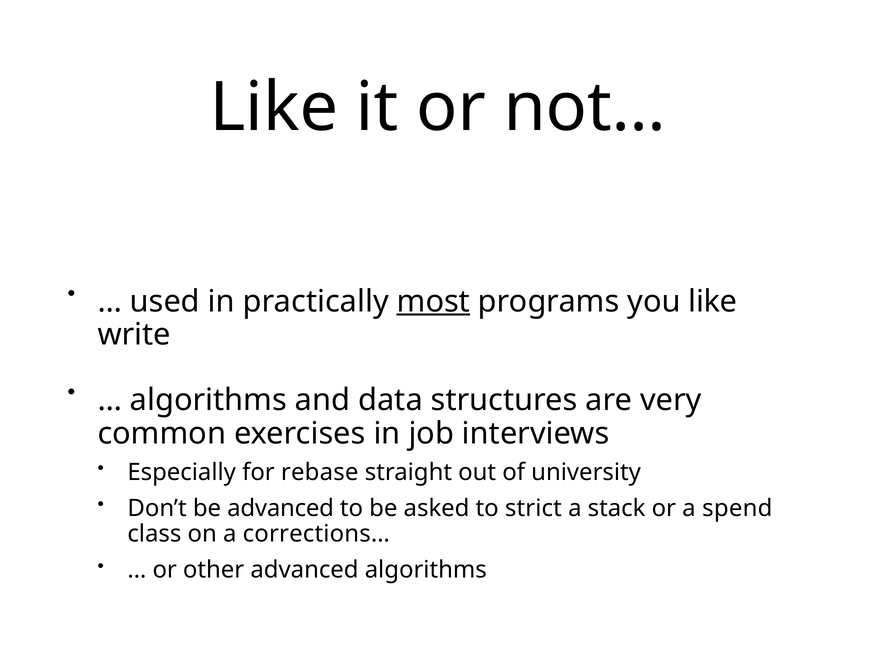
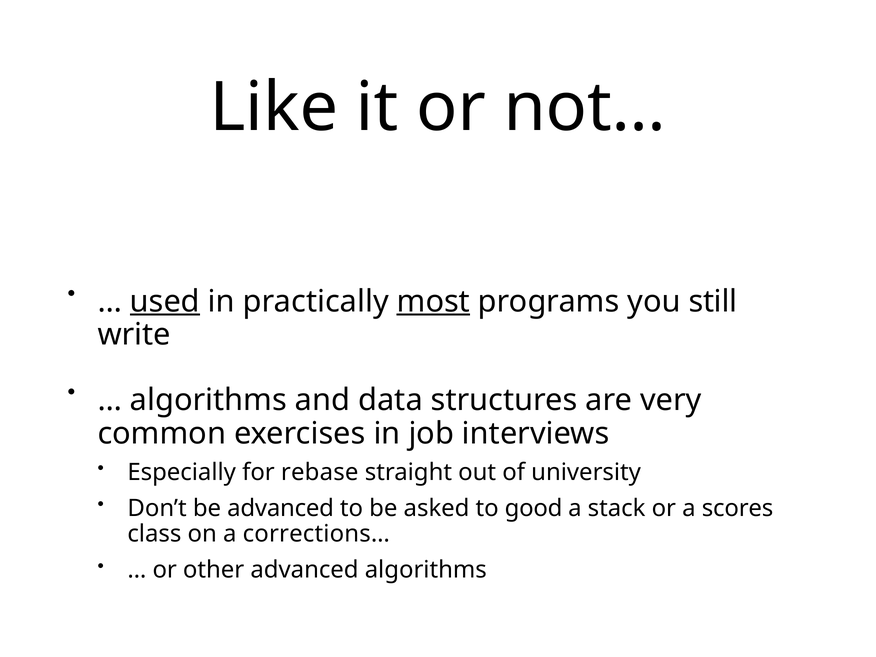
used underline: none -> present (165, 301)
you like: like -> still (713, 301)
strict: strict -> good (534, 508)
spend: spend -> scores (738, 508)
